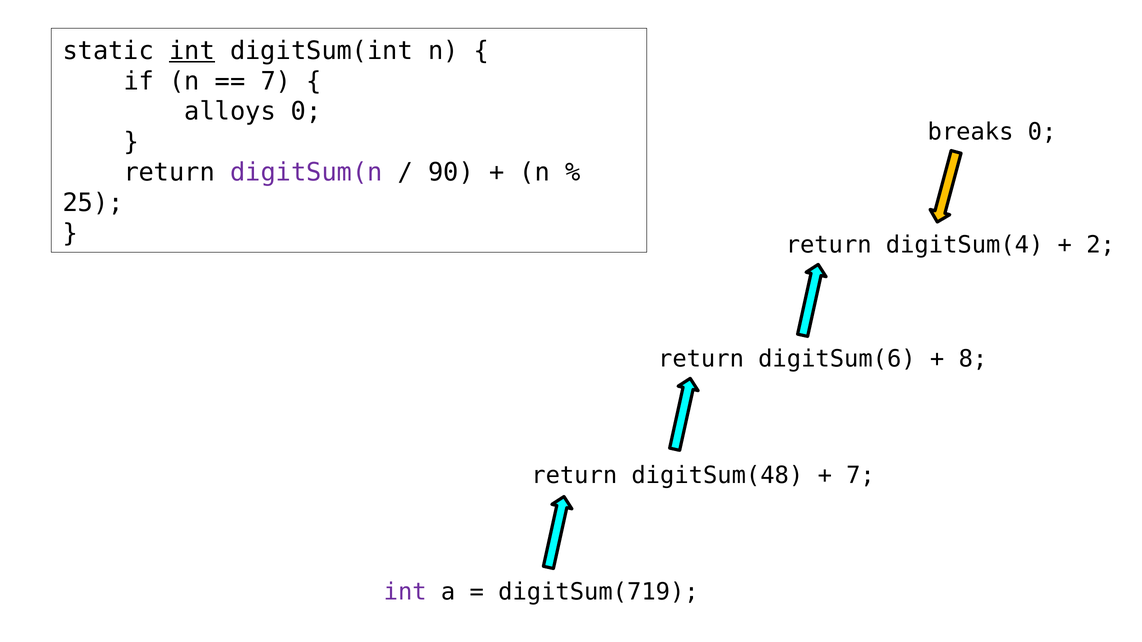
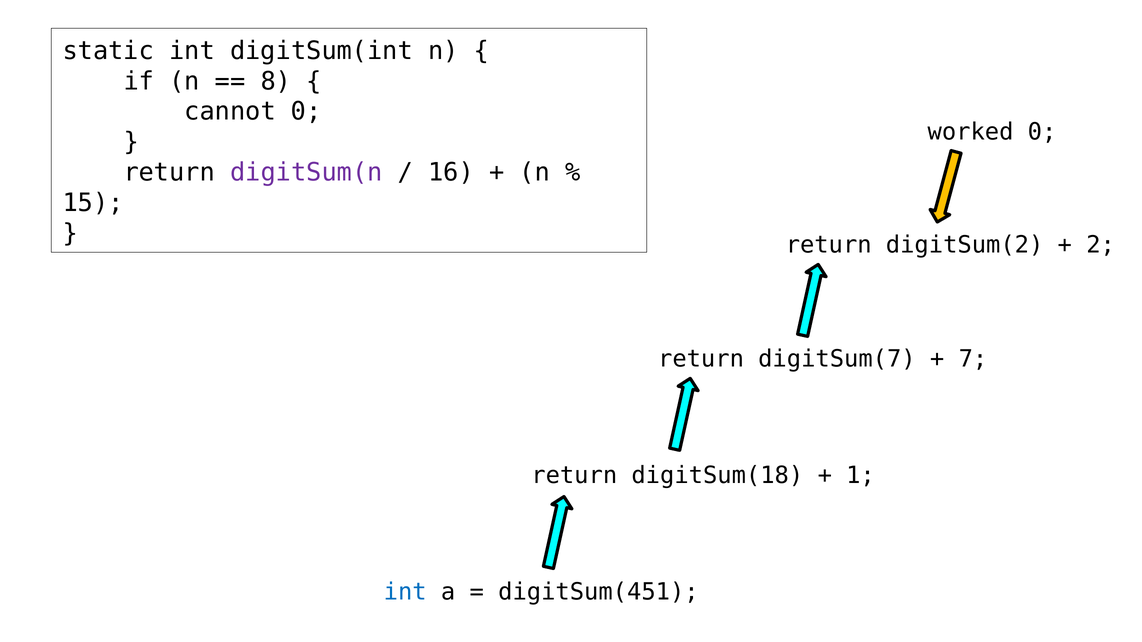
int underline: present -> none (192, 51)
7: 7 -> 8 (276, 81)
alloys: alloys -> cannot (230, 112)
breaks: breaks -> worked (971, 132)
90: 90 -> 16 (451, 173)
25: 25 -> 15 (93, 203)
digitSum(4: digitSum(4 -> digitSum(2 (965, 245)
digitSum(6: digitSum(6 -> digitSum(7 (837, 359)
8: 8 -> 7 (973, 359)
digitSum(48: digitSum(48 -> digitSum(18 (717, 476)
7: 7 -> 1 (860, 476)
int colour: purple -> blue (405, 592)
digitSum(719: digitSum(719 -> digitSum(451 (598, 592)
